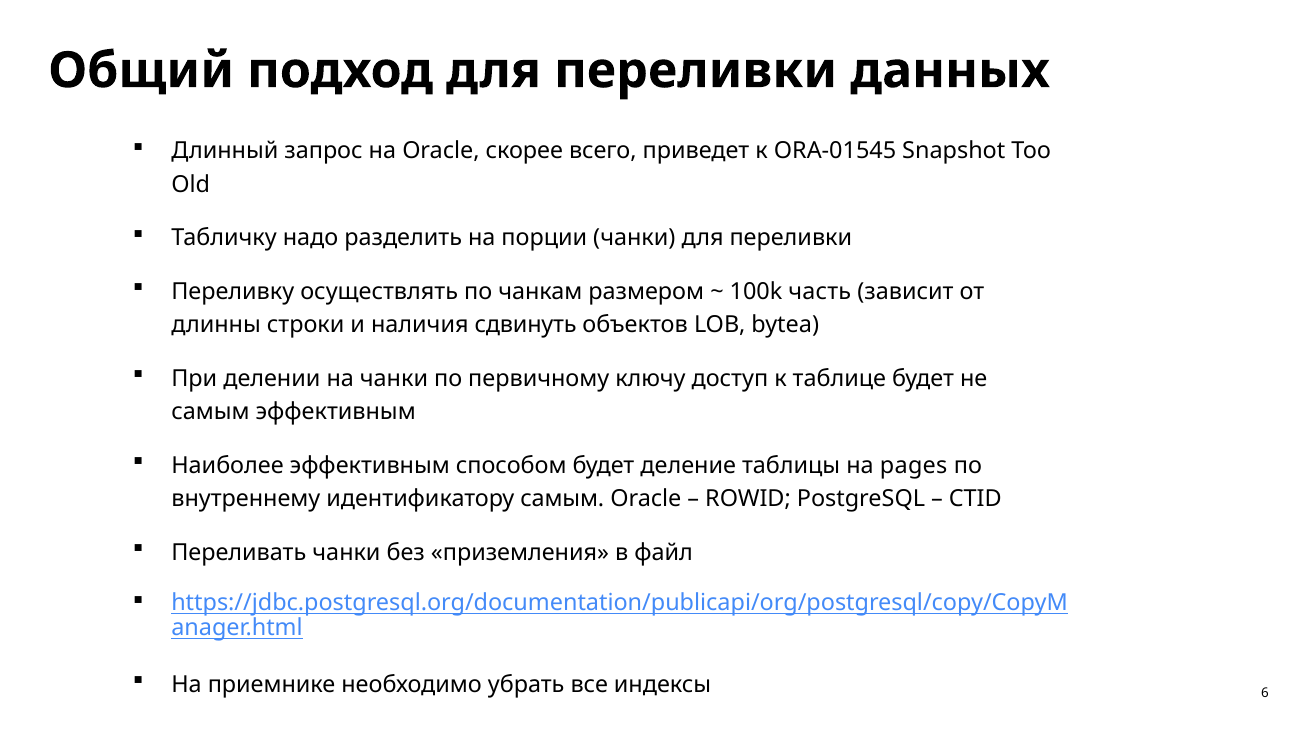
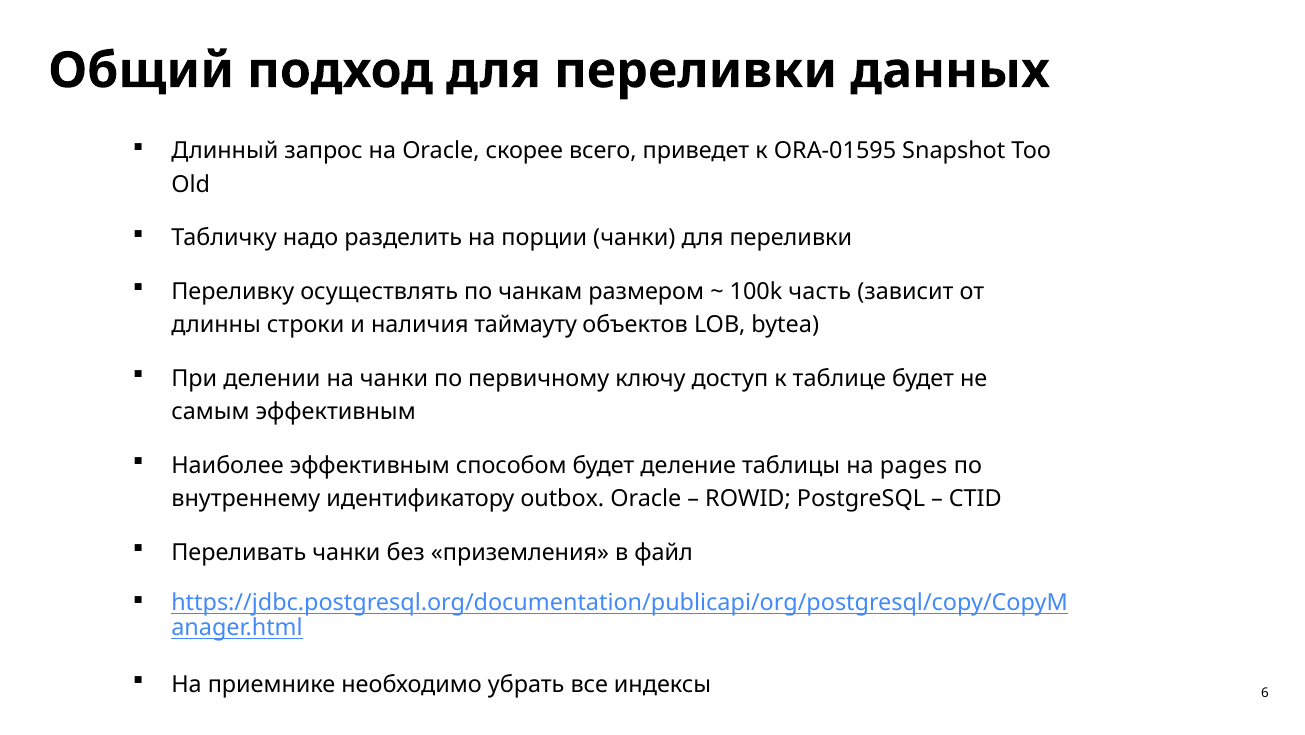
ORA-01545: ORA-01545 -> ORA-01595 (835, 151)
сдвинуть: сдвинуть -> таймауту (526, 325)
идентификатору самым: самым -> outbox (562, 500)
